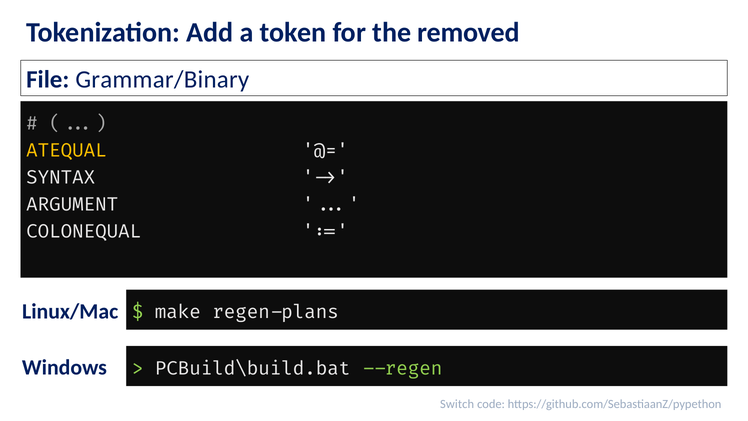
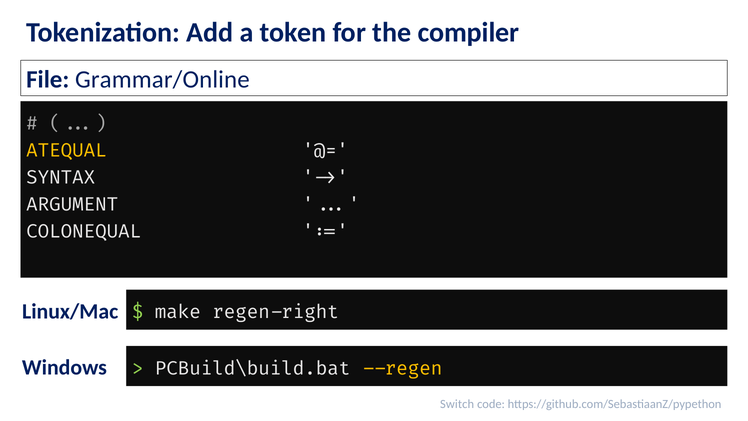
removed: removed -> compiler (468, 32)
Grammar/Binary: Grammar/Binary -> Grammar/Online (162, 79)
regen-plans: regen-plans -> regen-right (276, 312)
--regen colour: light green -> yellow (402, 368)
